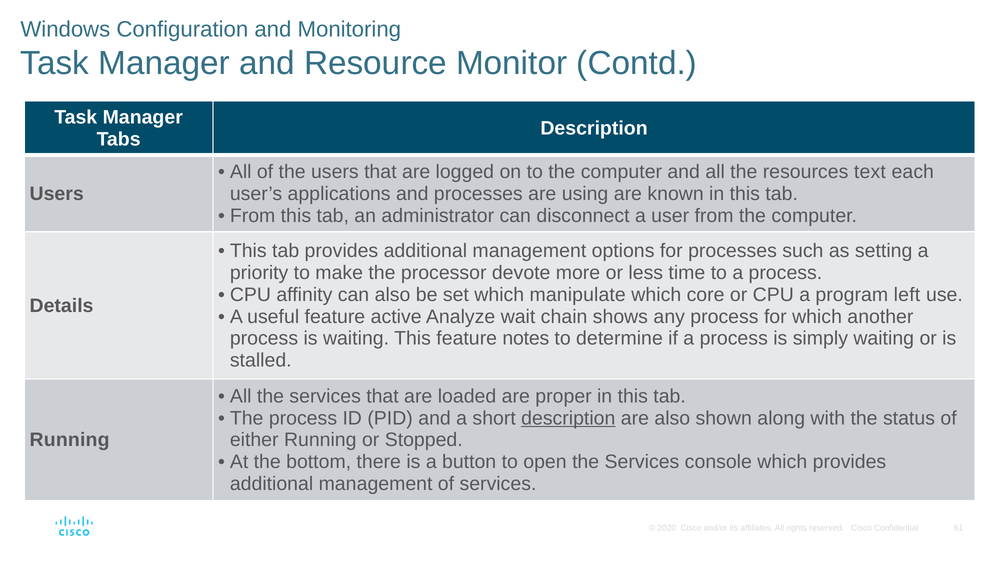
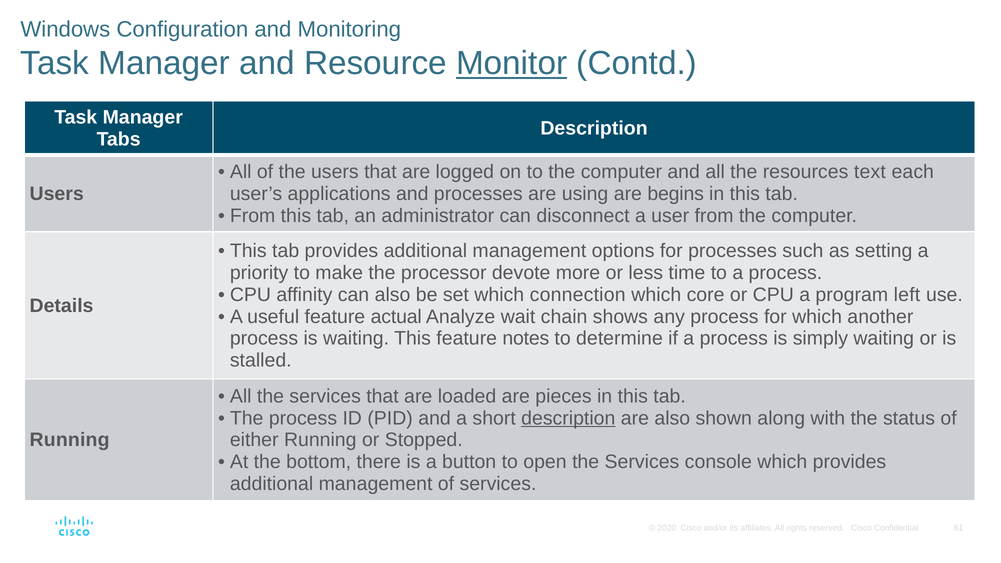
Monitor underline: none -> present (512, 63)
known: known -> begins (676, 194)
manipulate: manipulate -> connection (578, 295)
active: active -> actual (396, 317)
proper: proper -> pieces (564, 396)
